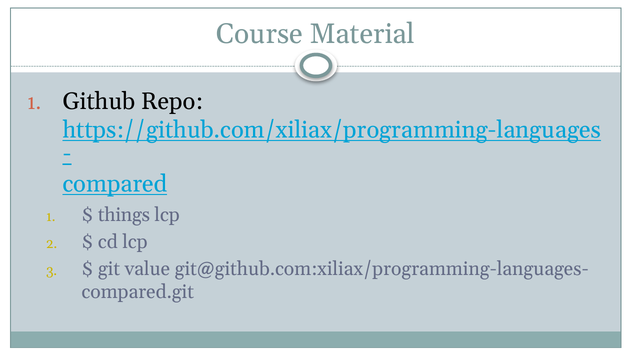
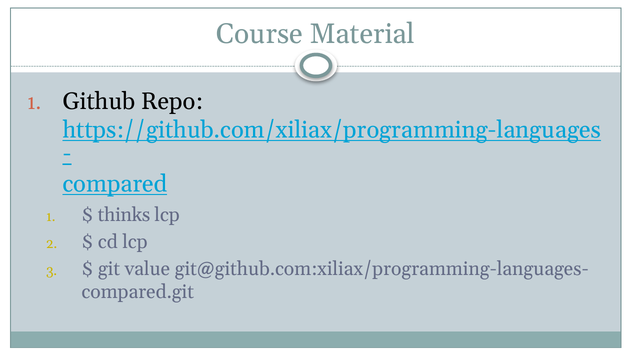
things: things -> thinks (124, 214)
